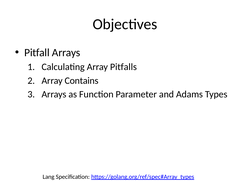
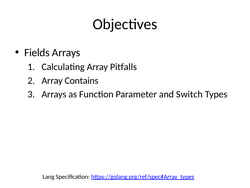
Pitfall: Pitfall -> Fields (37, 52)
Adams: Adams -> Switch (189, 94)
